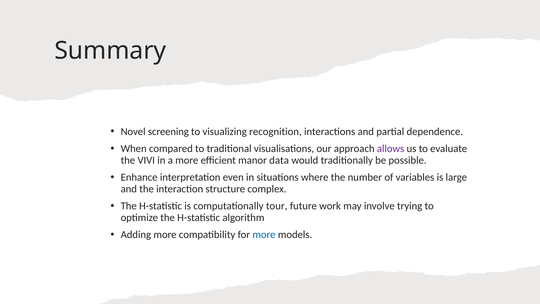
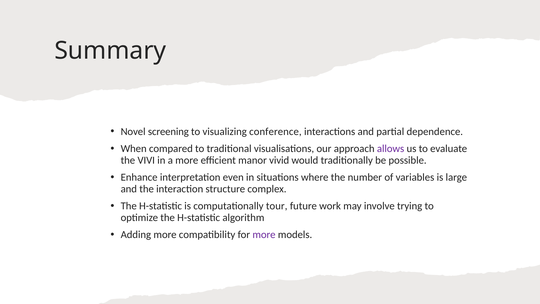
recognition: recognition -> conference (275, 131)
data: data -> vivid (279, 160)
more colour: blue -> purple (264, 235)
